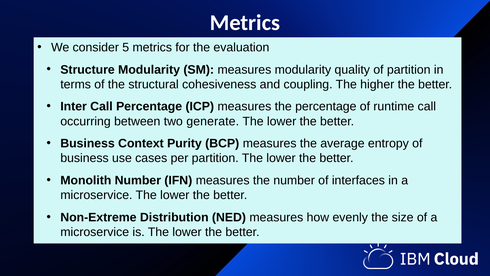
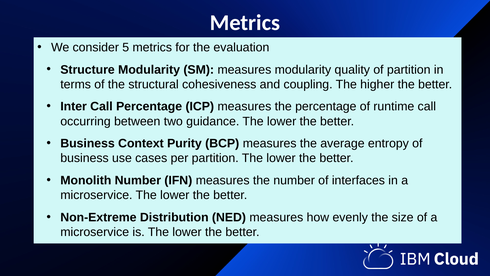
generate: generate -> guidance (213, 121)
